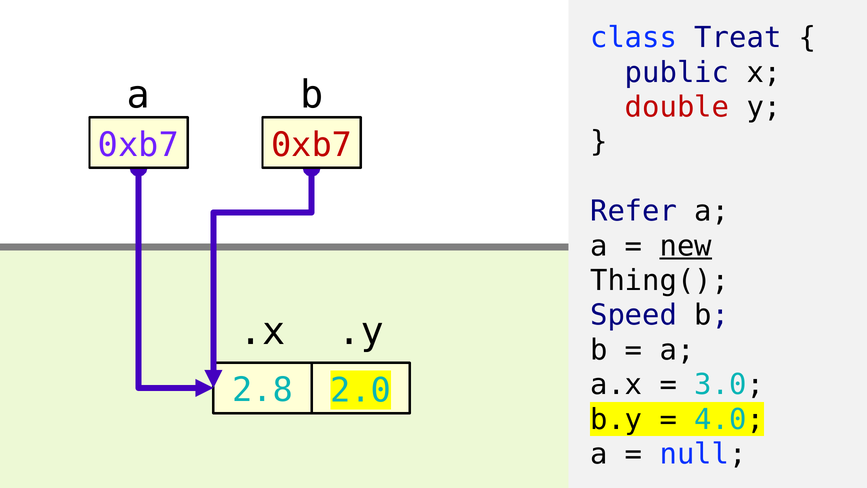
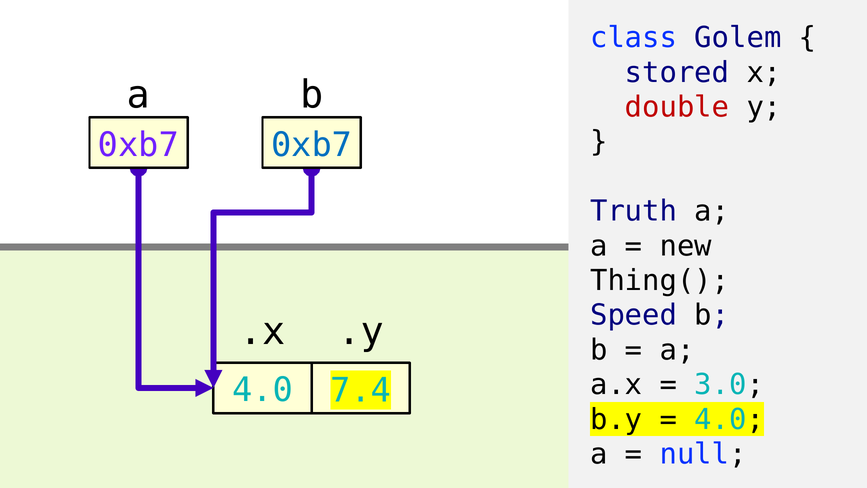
Treat: Treat -> Golem (738, 38)
public: public -> stored (677, 72)
0xb7 colour: red -> blue (312, 145)
Refer: Refer -> Truth (634, 211)
new underline: present -> none (686, 246)
2.8: 2.8 -> 4.0 (263, 390)
2.0: 2.0 -> 7.4 (361, 390)
